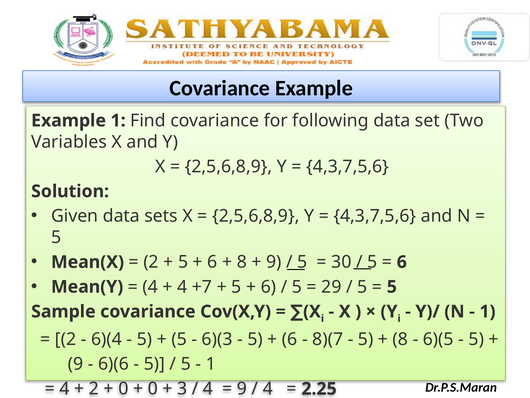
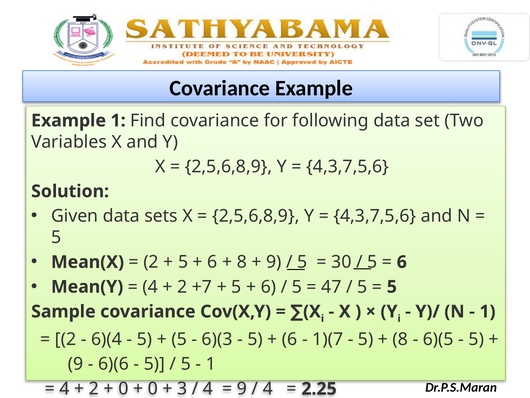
4: 4 -> 2 (182, 286)
29: 29 -> 47 (331, 286)
8)(7: 8)(7 -> 1)(7 (328, 339)
